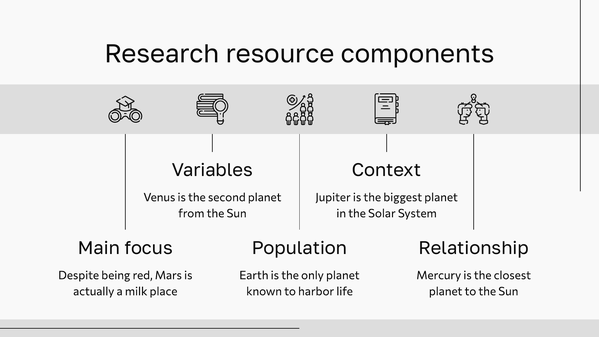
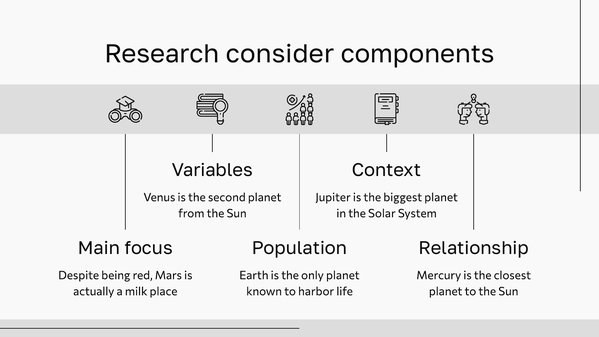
resource: resource -> consider (280, 54)
